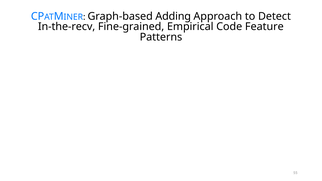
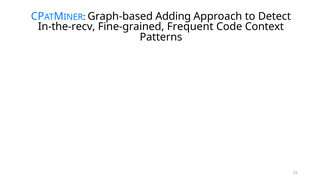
Empirical: Empirical -> Frequent (190, 27)
Feature: Feature -> Context (264, 27)
